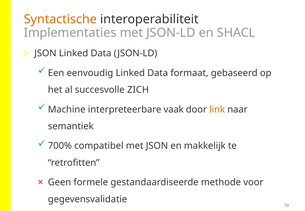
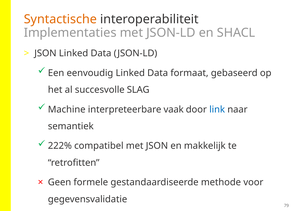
ZICH: ZICH -> SLAG (138, 90)
link colour: orange -> blue (217, 109)
700%: 700% -> 222% (60, 146)
